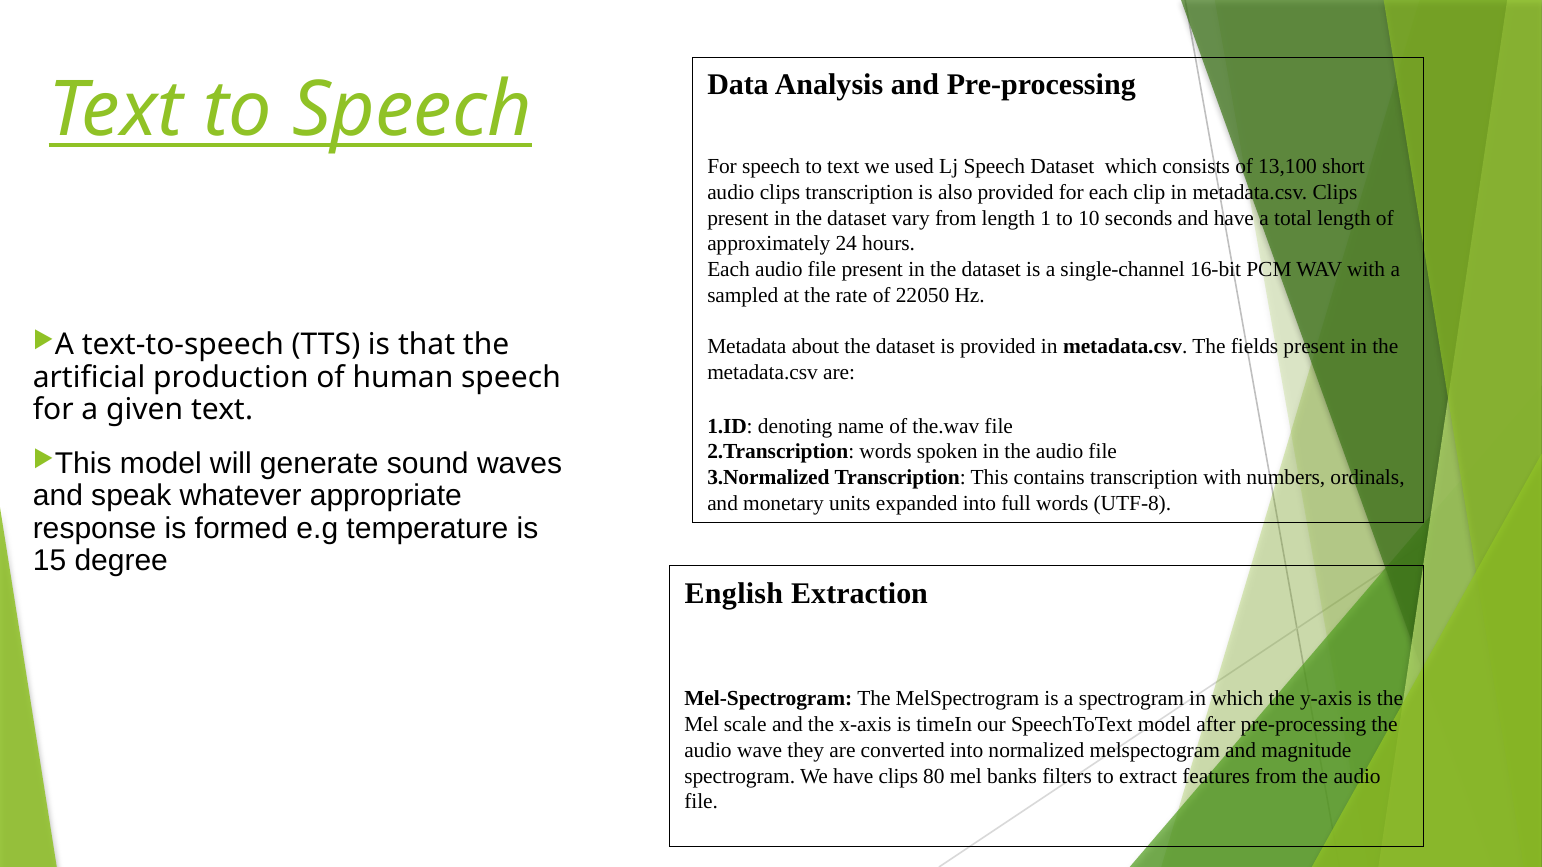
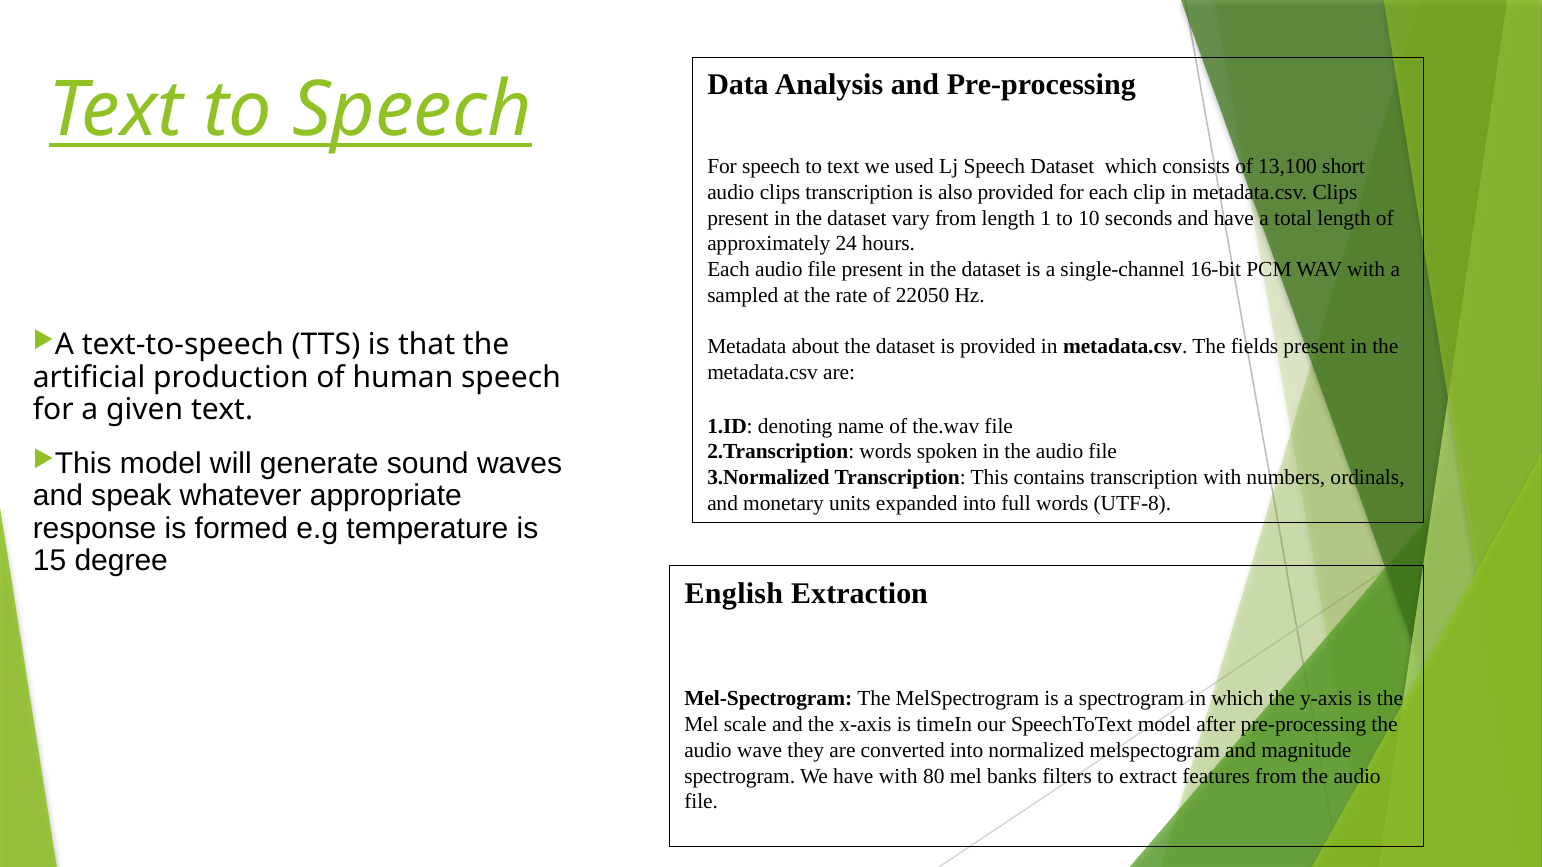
have clips: clips -> with (898, 776)
